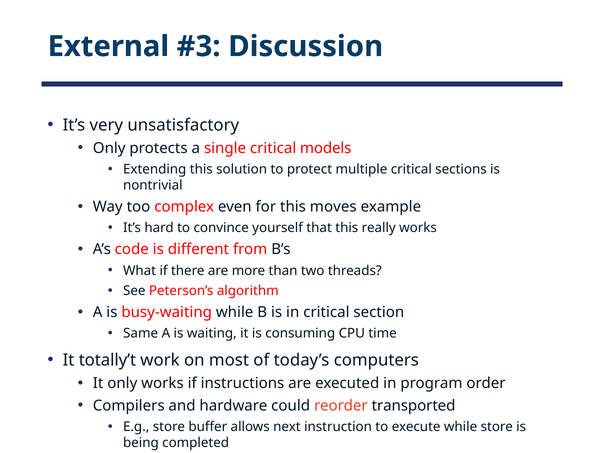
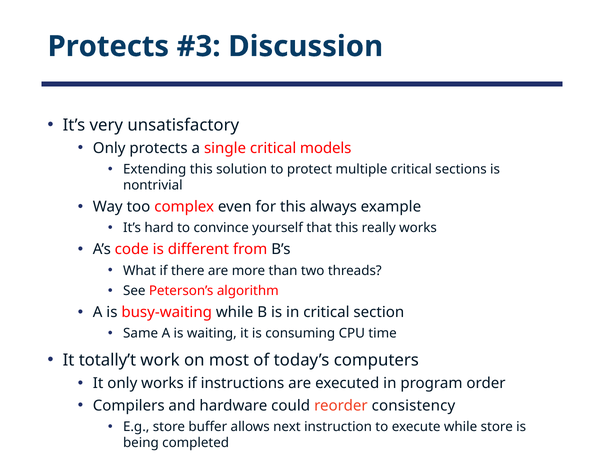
External: External -> Protects (108, 46)
moves: moves -> always (333, 207)
transported: transported -> consistency (413, 406)
